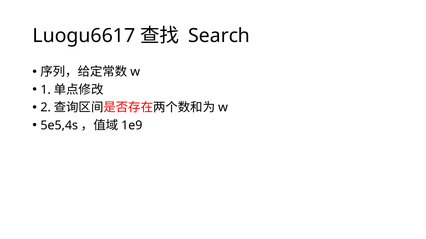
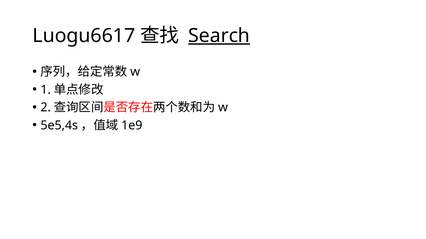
Search underline: none -> present (219, 36)
